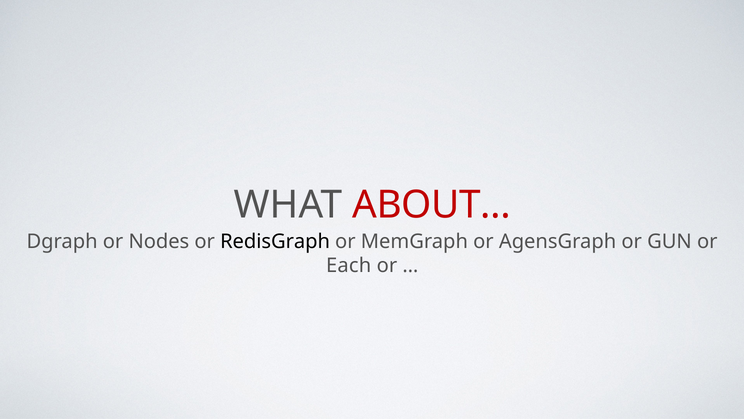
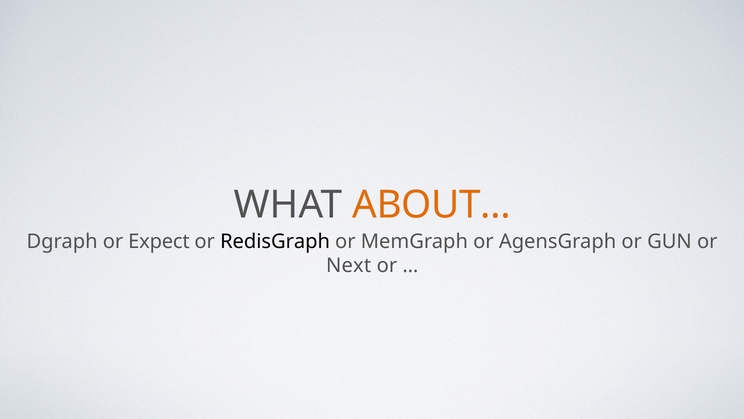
ABOUT… colour: red -> orange (432, 205)
Nodes: Nodes -> Expect (159, 241)
Each: Each -> Next (349, 266)
